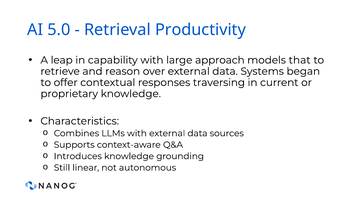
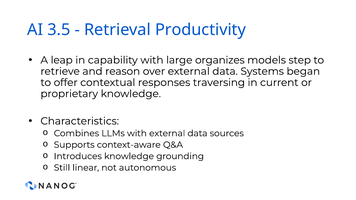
5.0: 5.0 -> 3.5 (59, 30)
approach: approach -> organizes (220, 60)
that: that -> step (300, 60)
